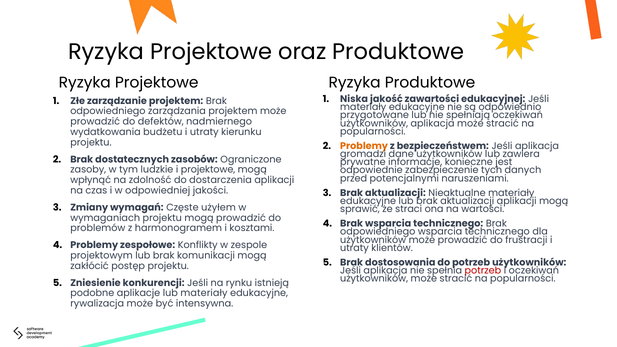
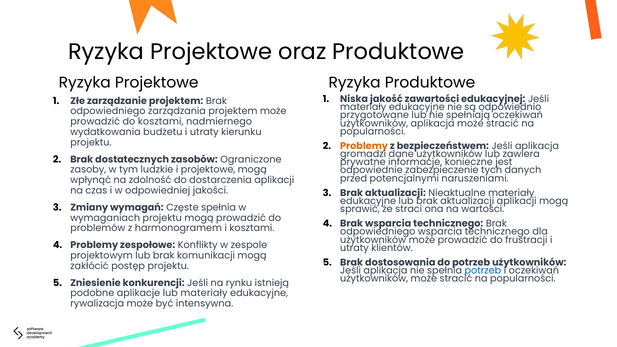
do defektów: defektów -> kosztami (161, 122)
Częste użyłem: użyłem -> spełnia (219, 208)
potrzeb colour: red -> blue (483, 271)
